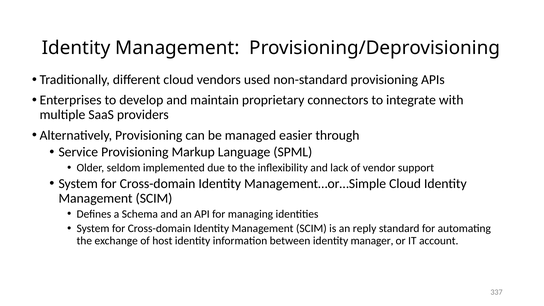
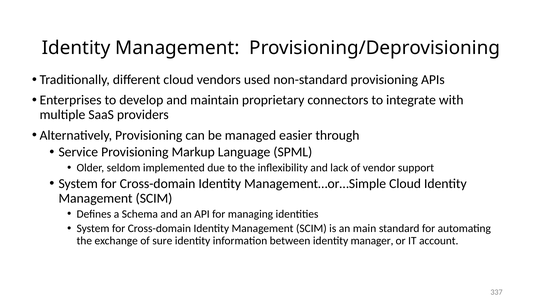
reply: reply -> main (365, 228)
host: host -> sure (162, 241)
